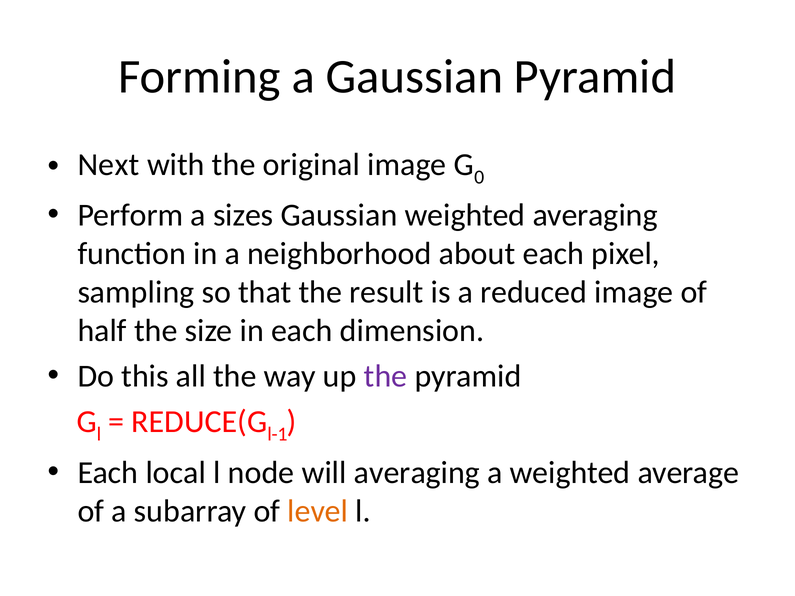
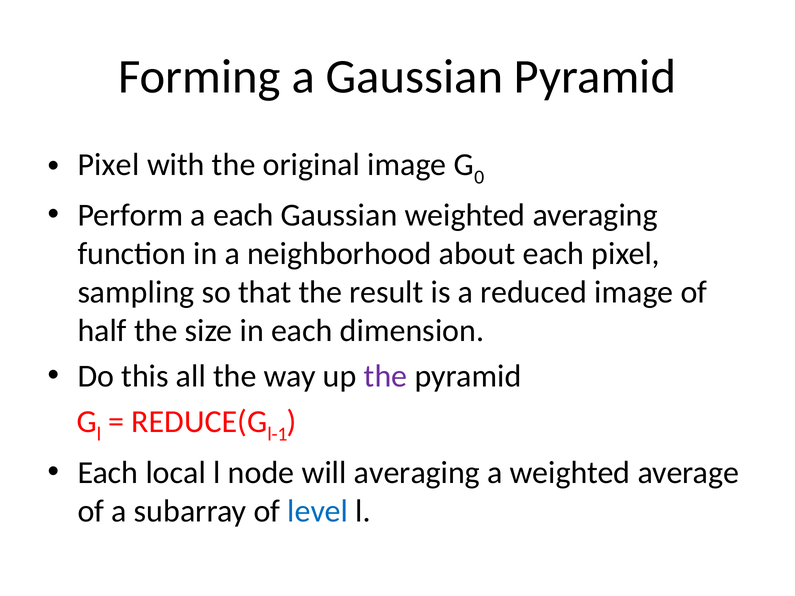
Next: Next -> Pixel (109, 165)
a sizes: sizes -> each (243, 215)
level colour: orange -> blue (318, 511)
